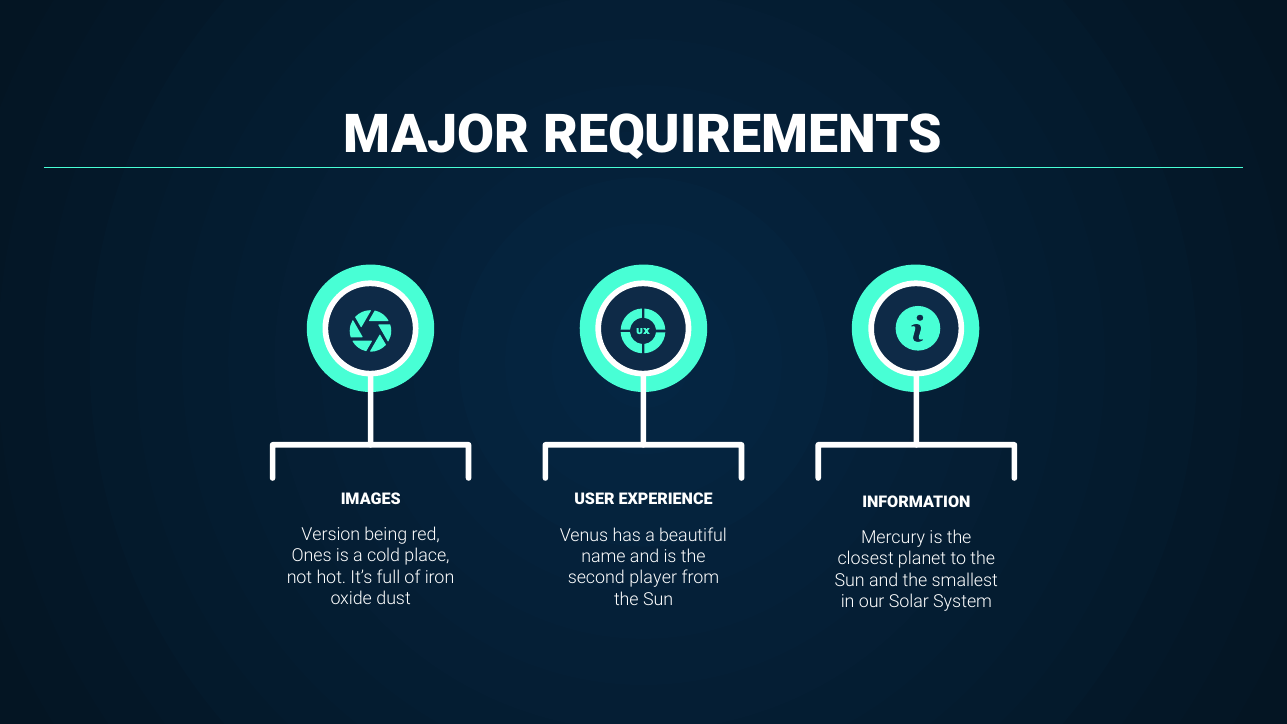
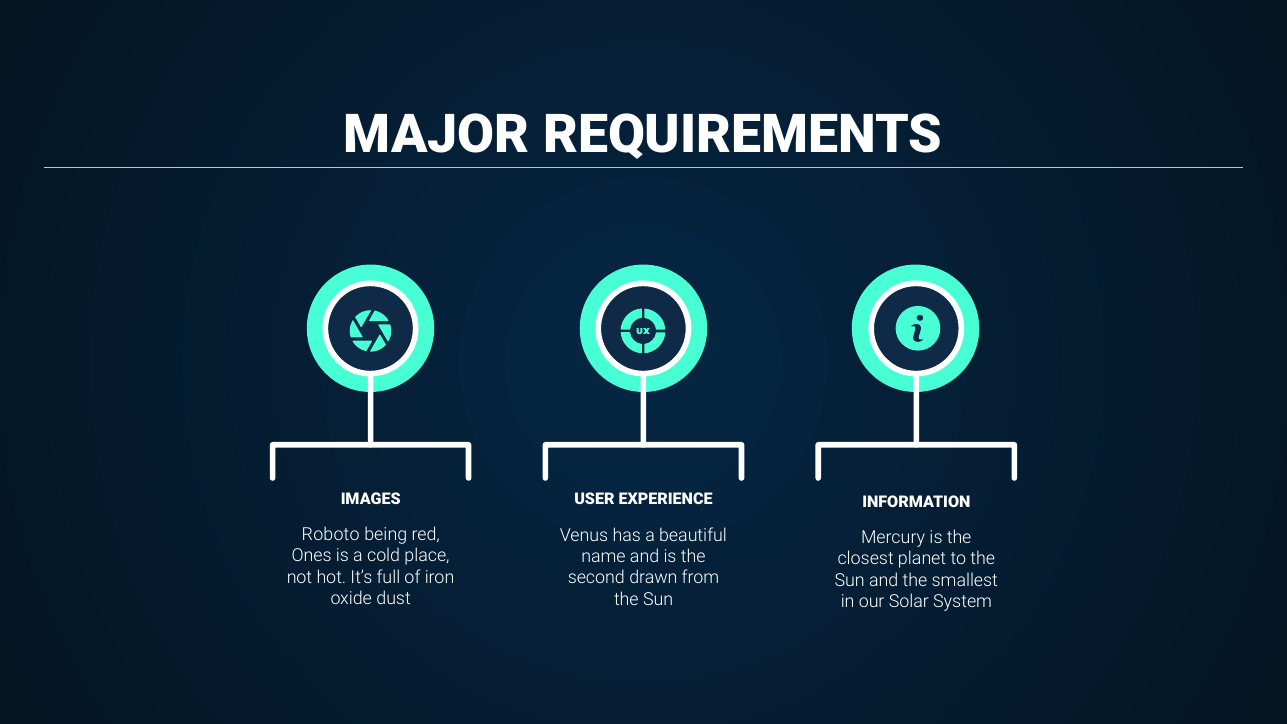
Version: Version -> Roboto (331, 534)
player: player -> drawn (653, 578)
